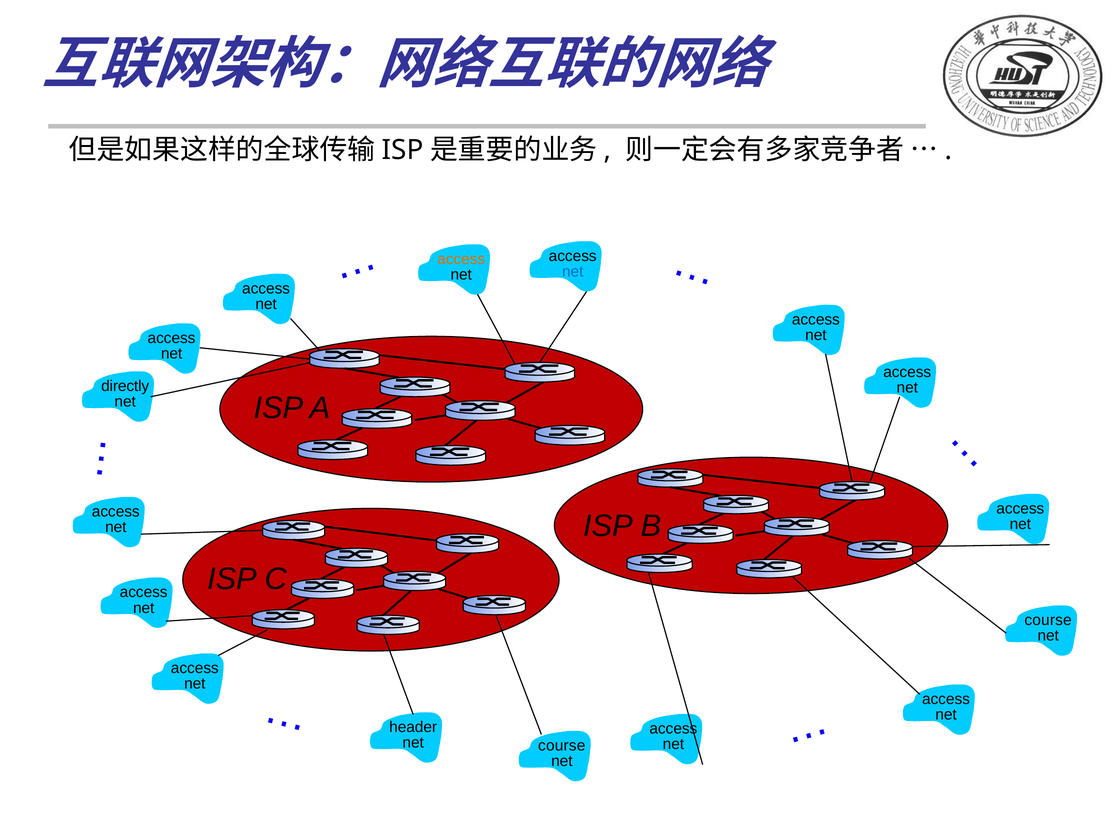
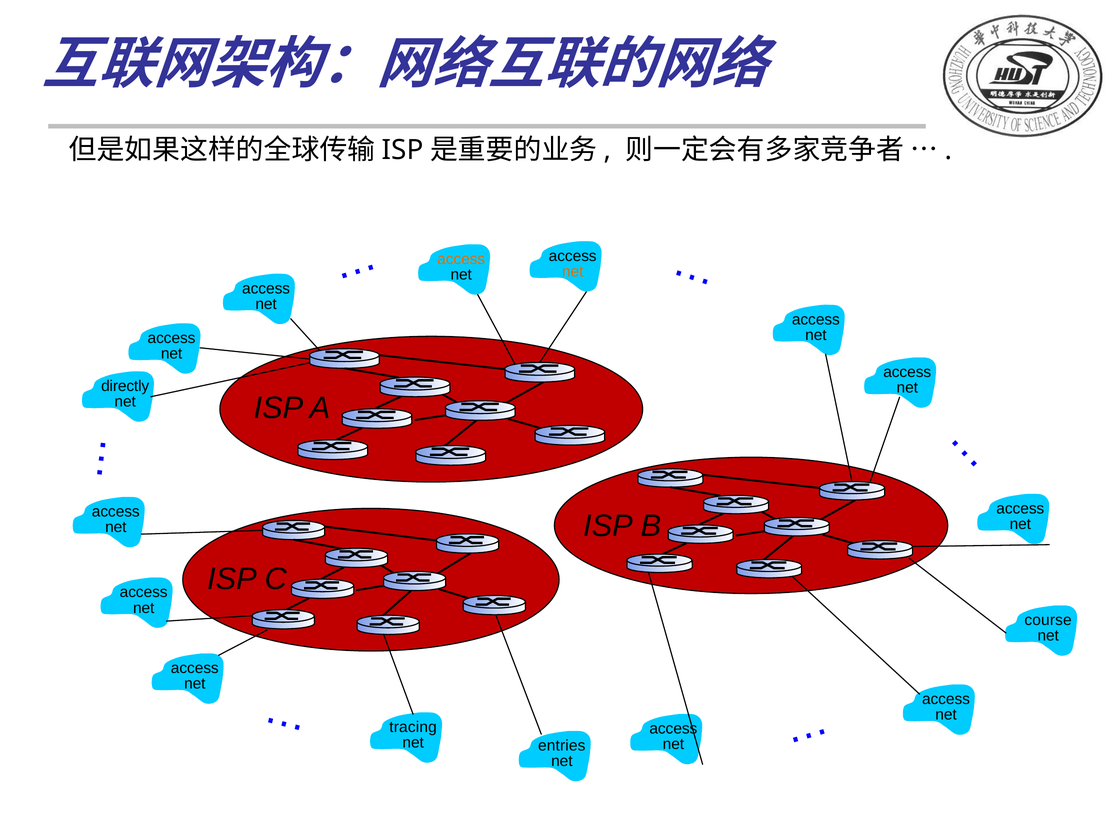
net colour: blue -> orange (573, 271)
header: header -> tracing (413, 727)
course: course -> entries (562, 745)
